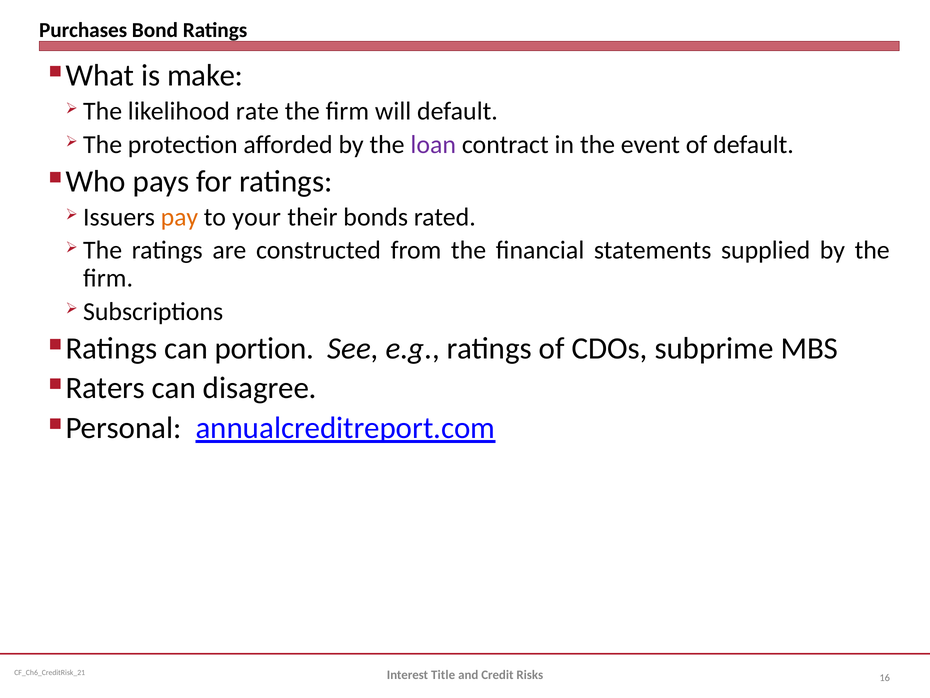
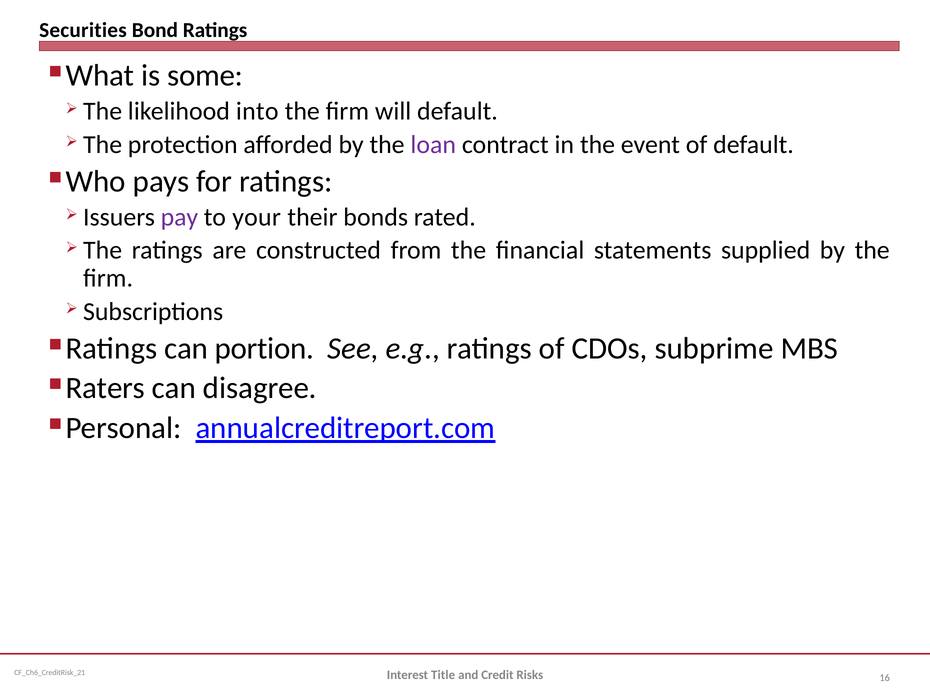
Purchases: Purchases -> Securities (83, 30)
make: make -> some (205, 75)
rate: rate -> into (257, 111)
pay colour: orange -> purple (179, 217)
